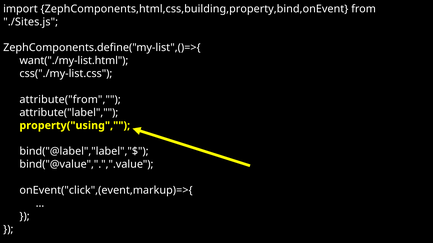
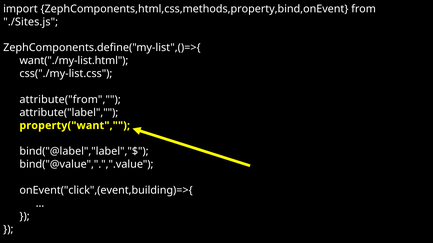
ZephComponents,html,css,building,property,bind,onEvent: ZephComponents,html,css,building,property,bind,onEvent -> ZephComponents,html,css,methods,property,bind,onEvent (194, 9)
property("using: property("using -> property("want (75, 126)
onEvent("click",(event,markup)=>{: onEvent("click",(event,markup)=>{ -> onEvent("click",(event,building)=>{ (106, 191)
